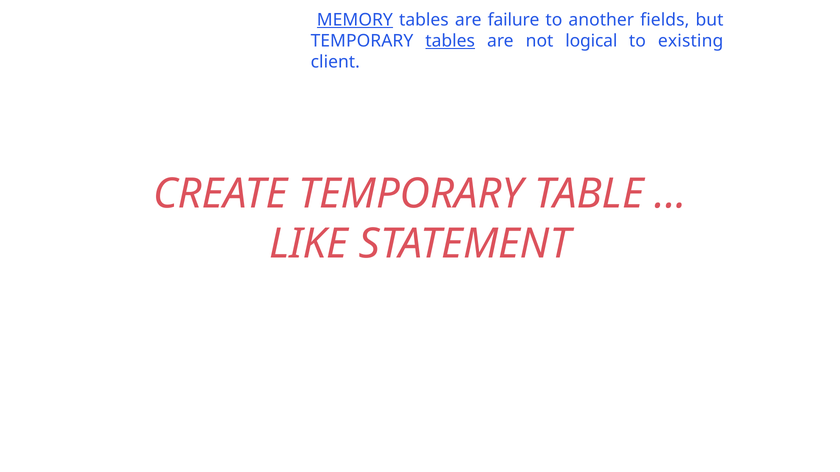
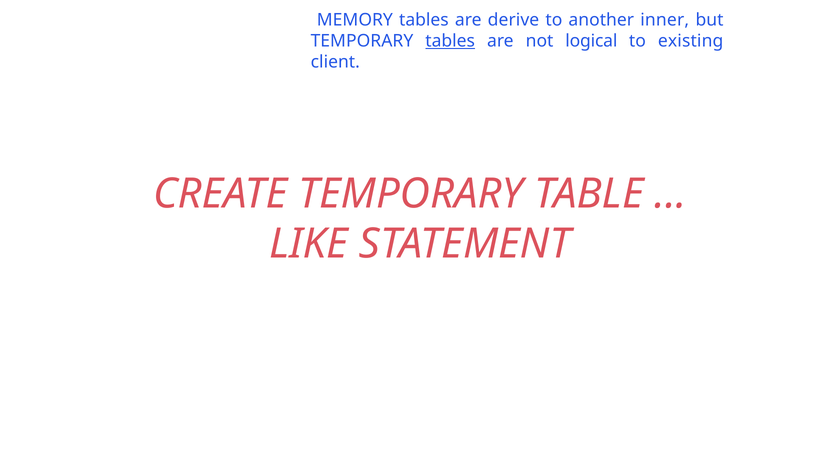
MEMORY underline: present -> none (355, 20)
failure: failure -> derive (513, 20)
fields: fields -> inner (665, 20)
